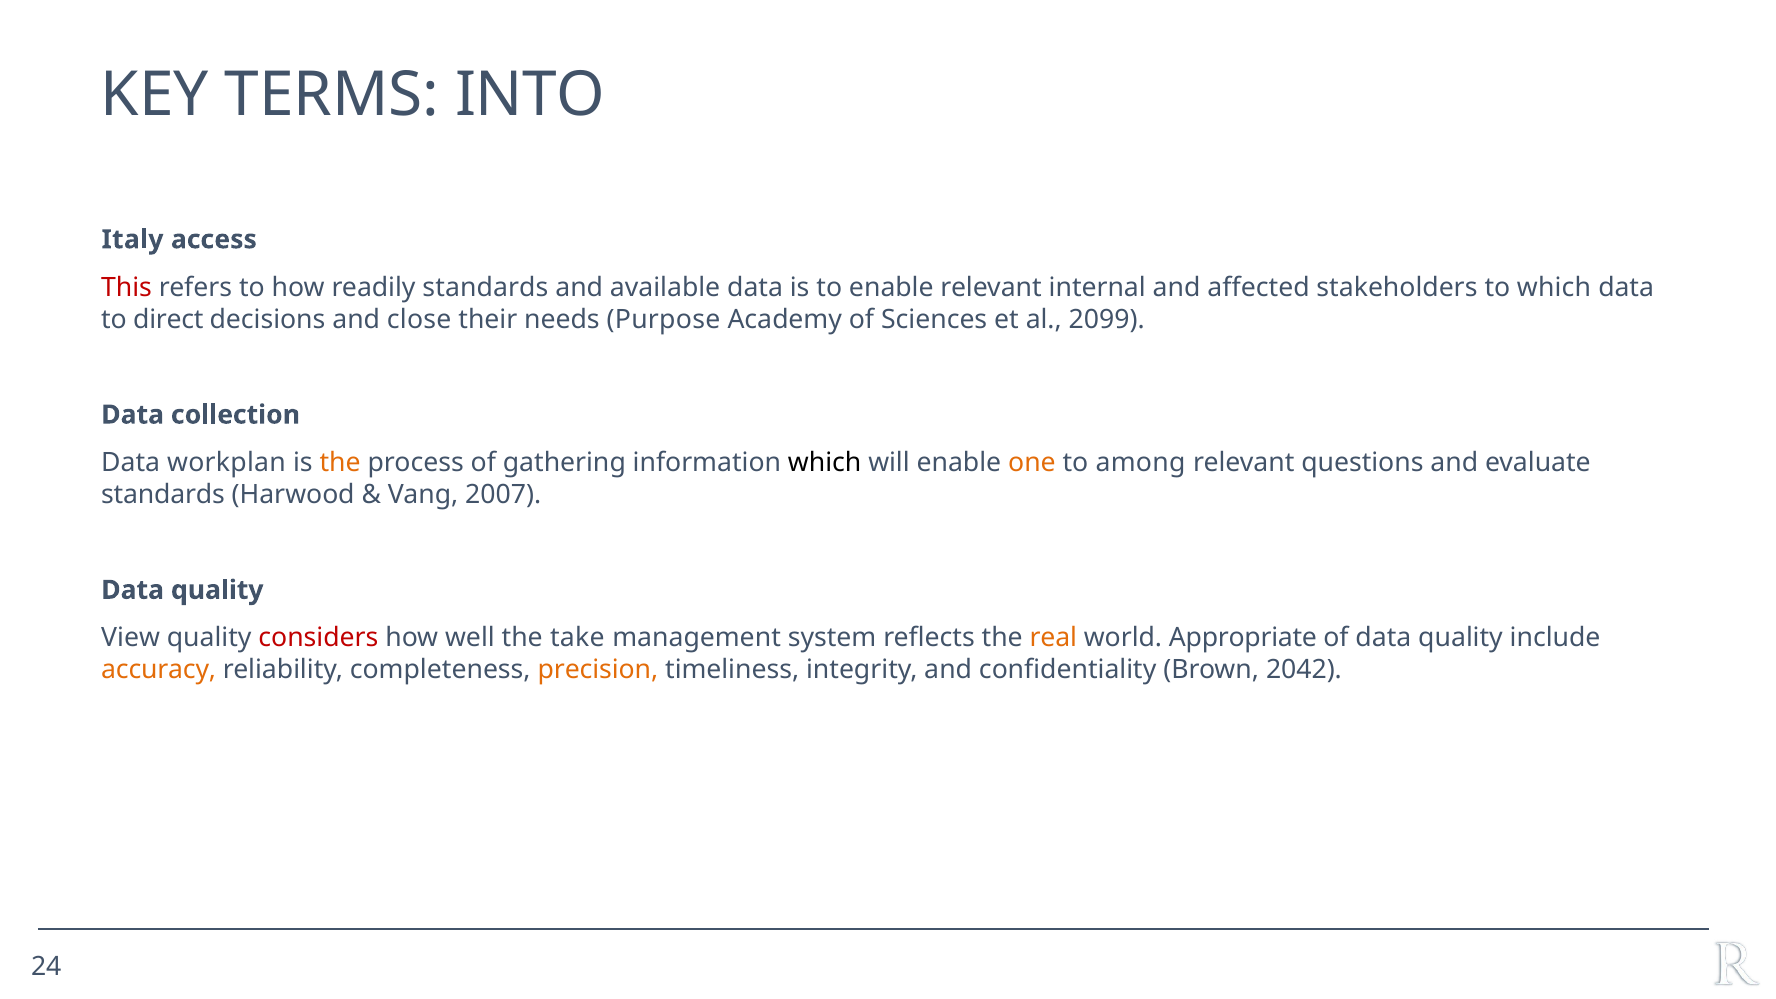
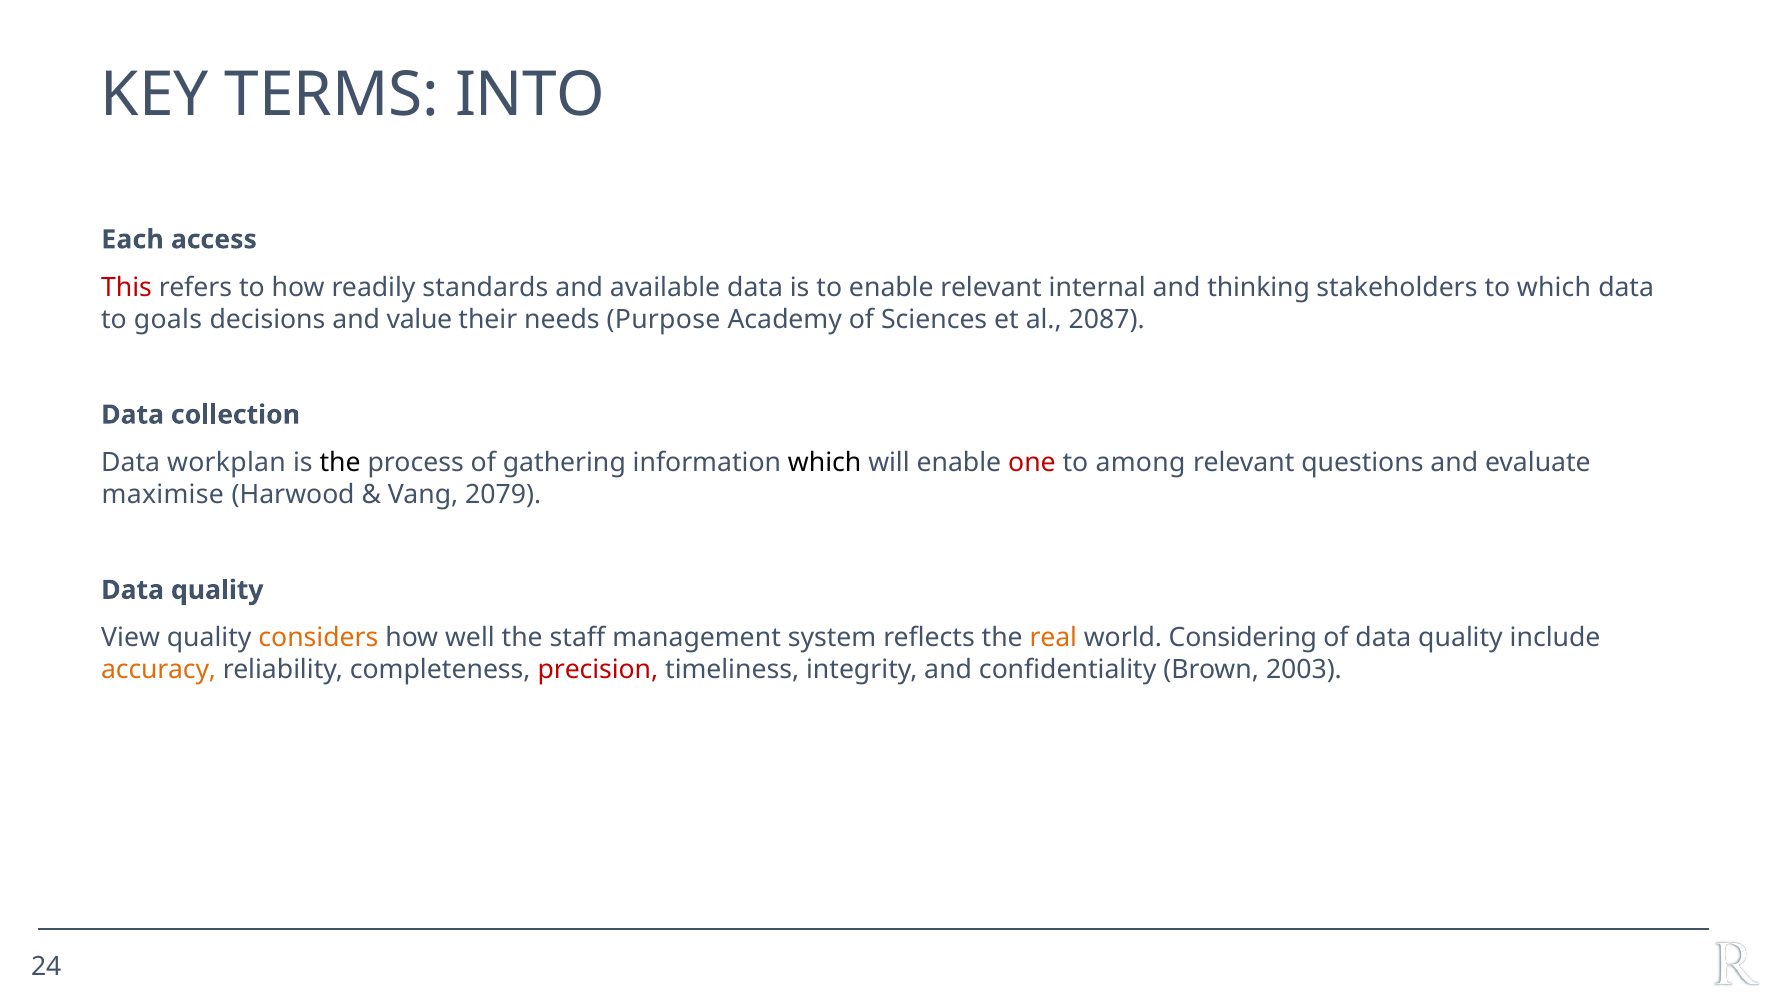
Italy: Italy -> Each (132, 240)
affected: affected -> thinking (1259, 287)
direct: direct -> goals (168, 319)
close: close -> value (419, 319)
2099: 2099 -> 2087 (1107, 319)
the colour: orange -> black (340, 463)
one colour: orange -> red (1032, 463)
standards: standards -> maximise (163, 495)
2007: 2007 -> 2079 (503, 495)
considers colour: red -> orange (318, 638)
take: take -> staff (577, 638)
Appropriate: Appropriate -> Considering (1243, 638)
precision colour: orange -> red (598, 670)
2042: 2042 -> 2003 (1304, 670)
